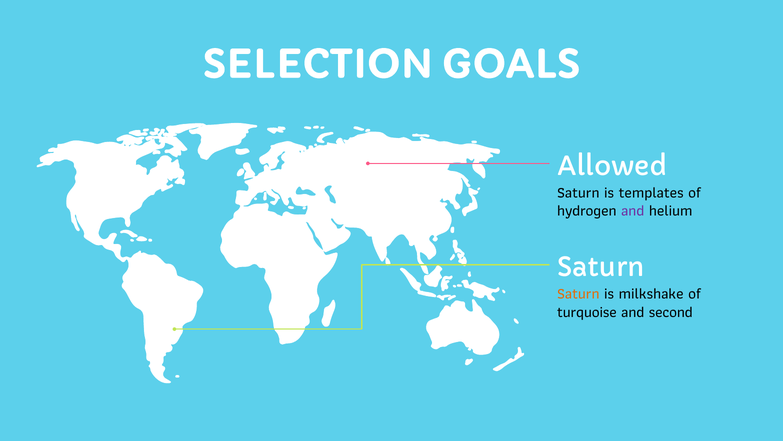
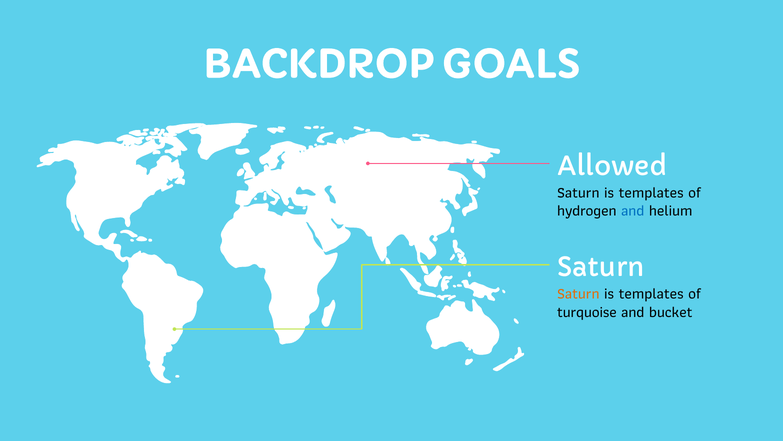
SELECTION: SELECTION -> BACKDROP (318, 65)
and colour: purple -> blue (633, 211)
milkshake: milkshake -> templates (651, 294)
second: second -> bucket (671, 312)
